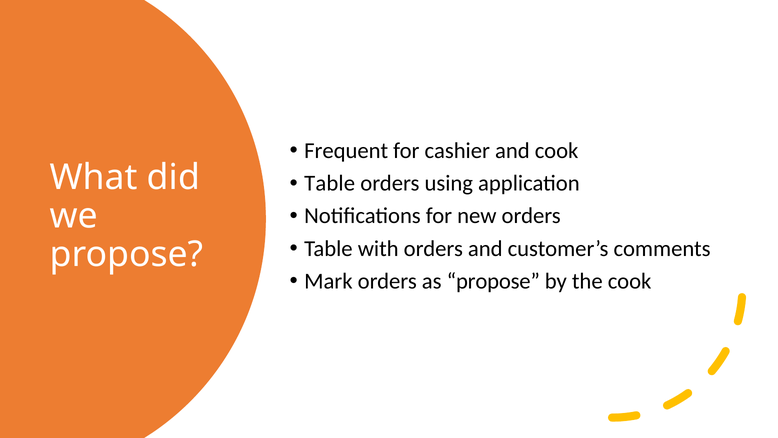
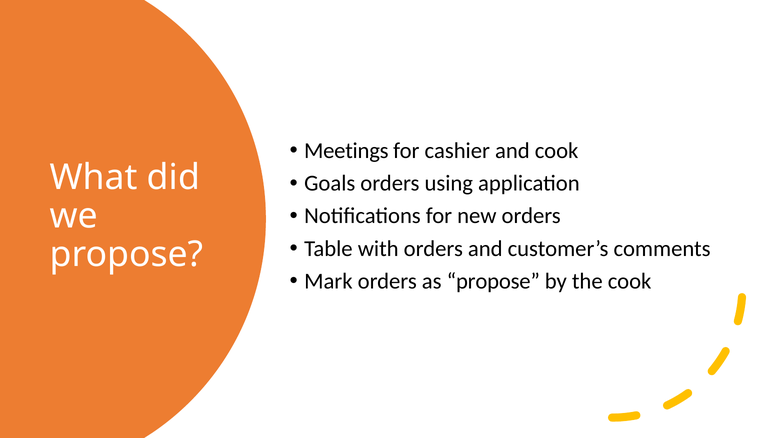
Frequent: Frequent -> Meetings (346, 151)
Table: Table -> Goals (330, 183)
